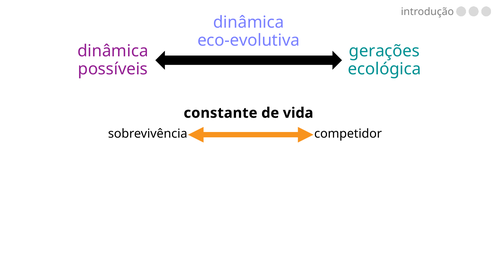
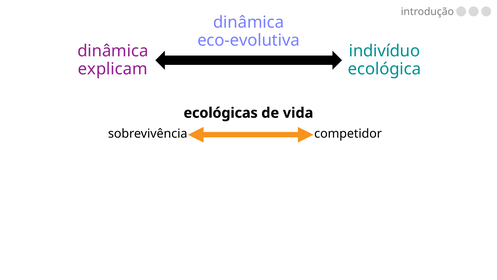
gerações: gerações -> indivíduo (385, 51)
possíveis: possíveis -> explicam (113, 69)
constante: constante -> ecológicas (221, 113)
